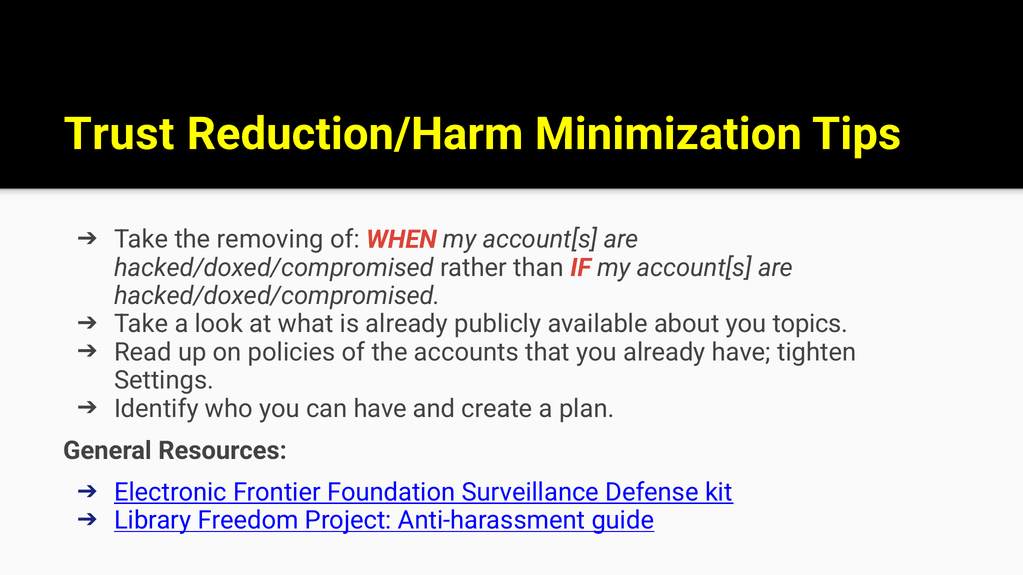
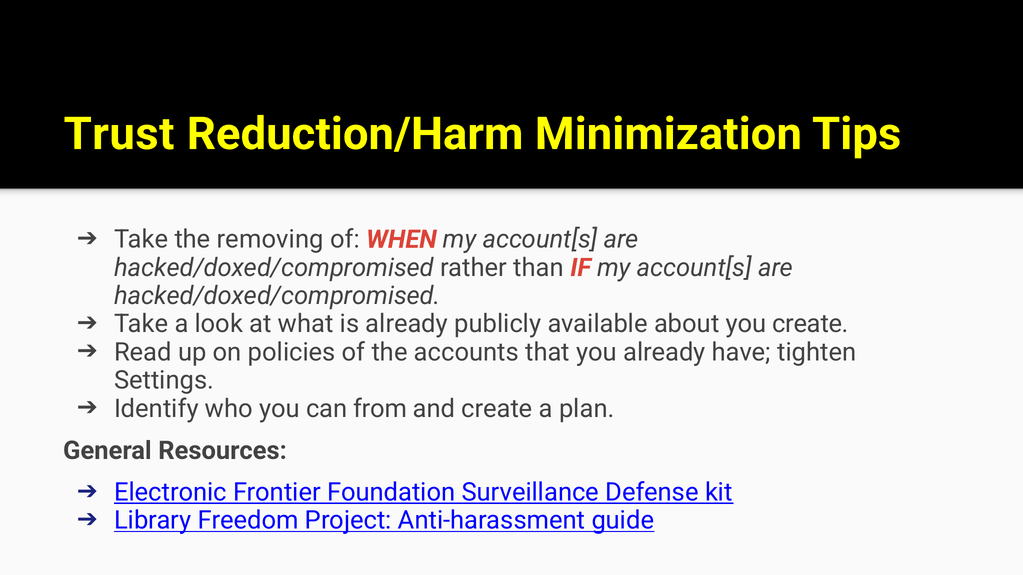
you topics: topics -> create (810, 324)
can have: have -> from (380, 409)
